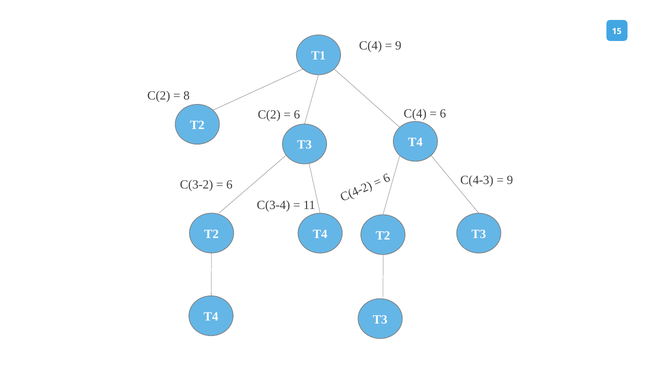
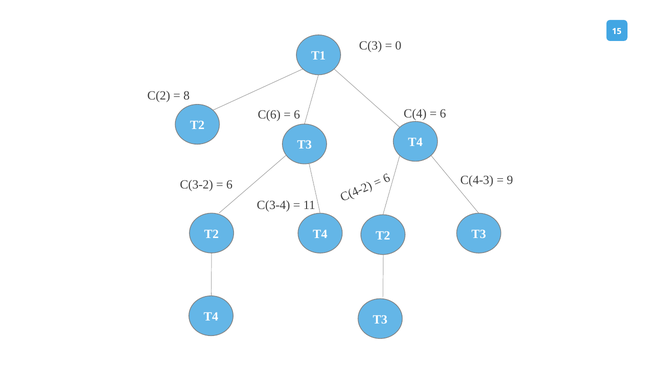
C(4: C(4 -> C(3 (371, 46)
9: 9 -> 0 (398, 46)
C(2: C(2 -> C(6 (269, 115)
